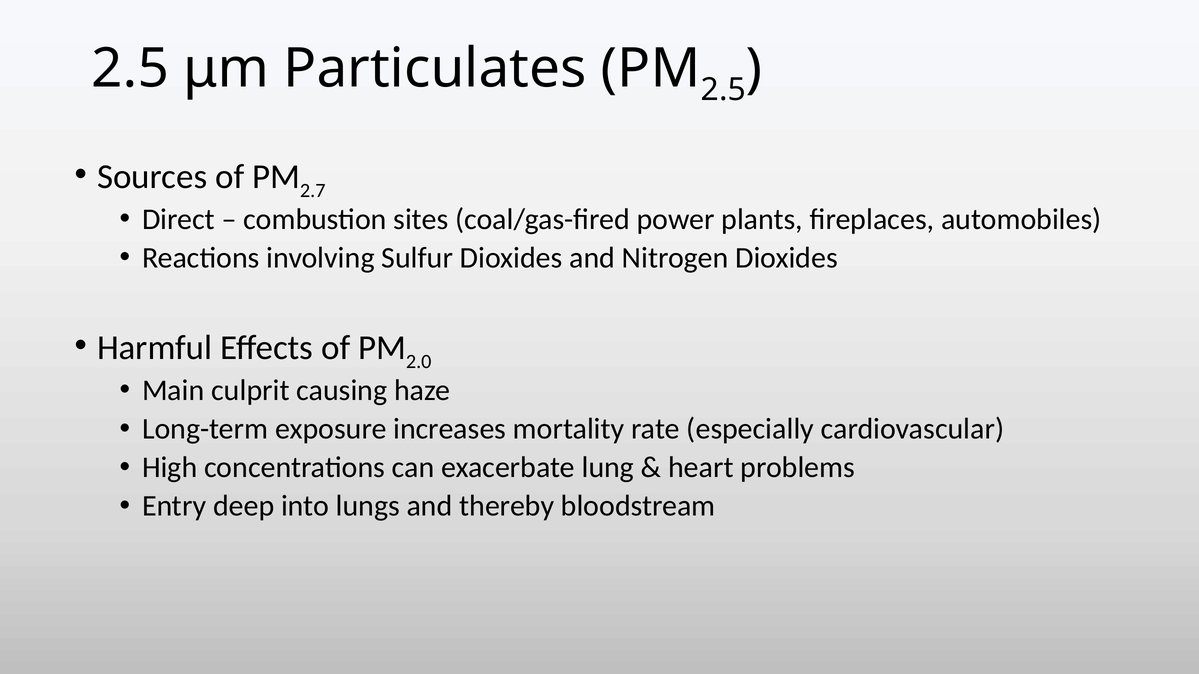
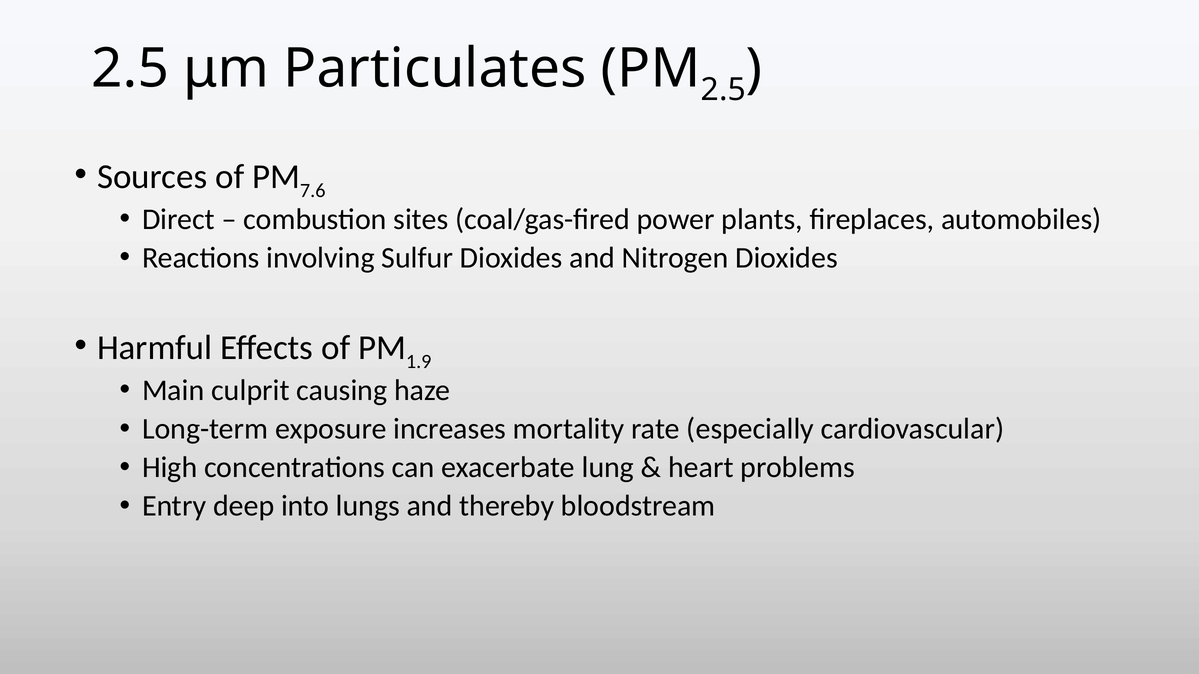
2.7: 2.7 -> 7.6 (313, 191)
2.0: 2.0 -> 1.9 (419, 362)
